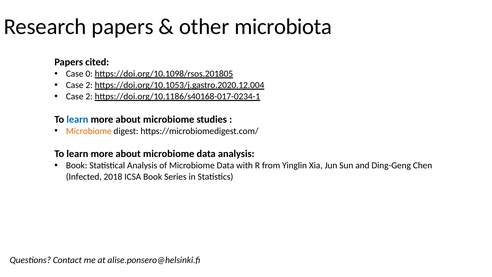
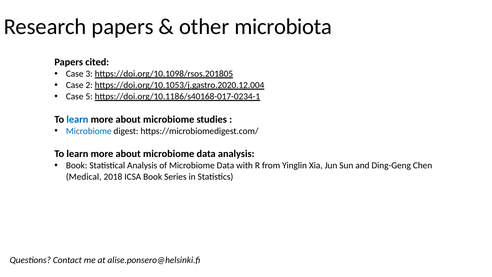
0: 0 -> 3 (89, 74)
2: 2 -> 5 (89, 96)
Microbiome colour: orange -> blue (89, 131)
Infected: Infected -> Medical (84, 176)
